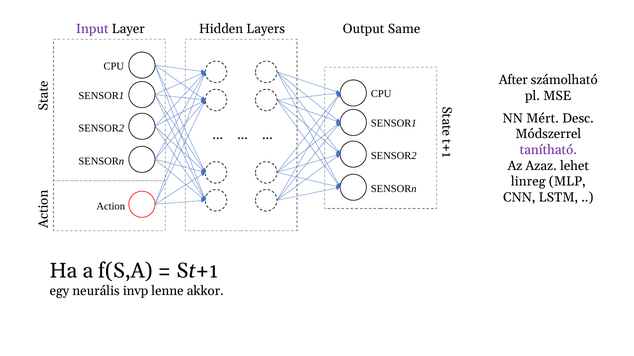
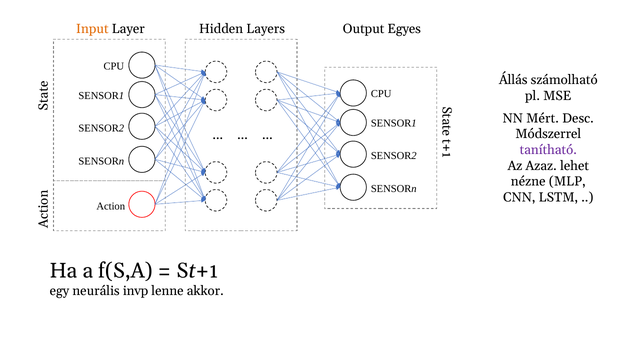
Input colour: purple -> orange (92, 29)
Same: Same -> Egyes (404, 29)
After: After -> Állás (513, 80)
linreg: linreg -> nézne (528, 182)
